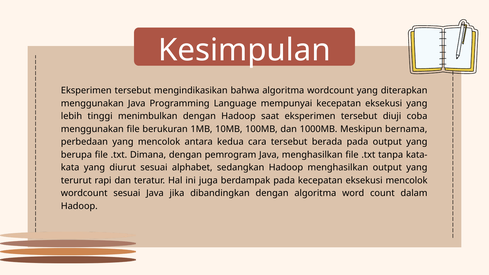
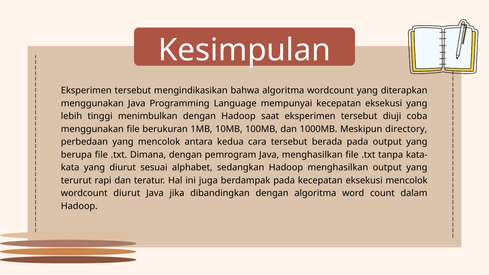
bernama: bernama -> directory (406, 129)
wordcount sesuai: sesuai -> diurut (127, 193)
